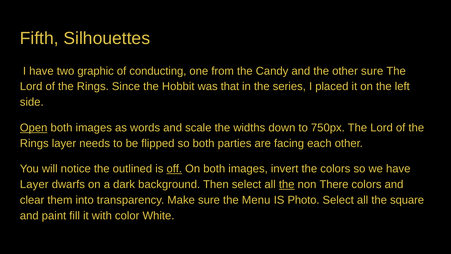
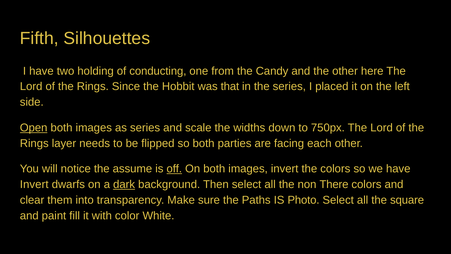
graphic: graphic -> holding (96, 71)
other sure: sure -> here (372, 71)
as words: words -> series (145, 128)
outlined: outlined -> assume (132, 169)
Layer: Layer -> Invert (34, 184)
dark underline: none -> present (124, 184)
the underline: present -> none (287, 184)
Menu: Menu -> Paths (256, 200)
